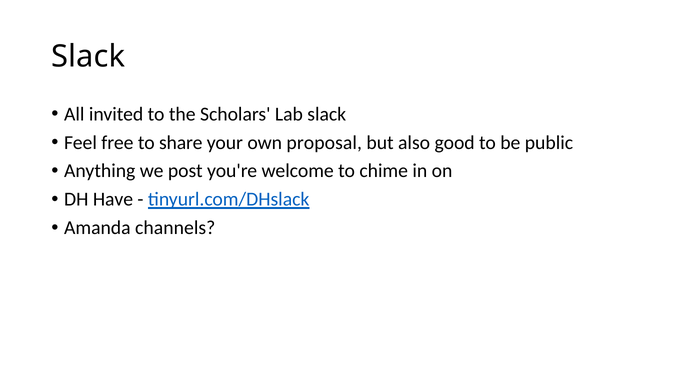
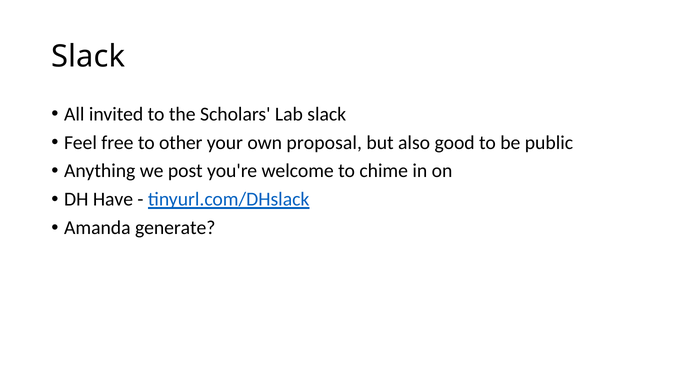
share: share -> other (181, 142)
channels: channels -> generate (175, 228)
